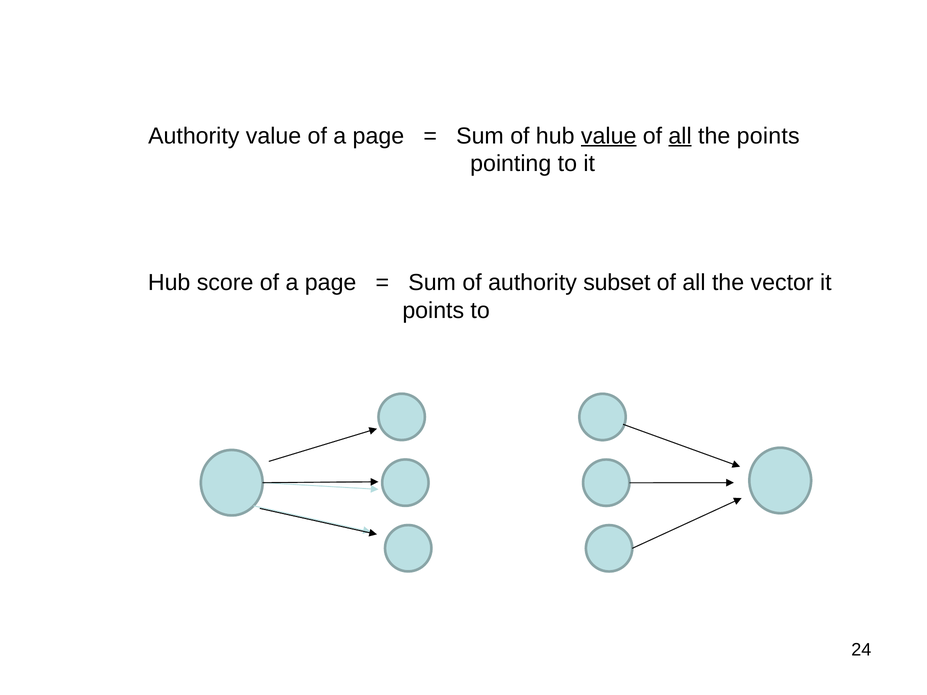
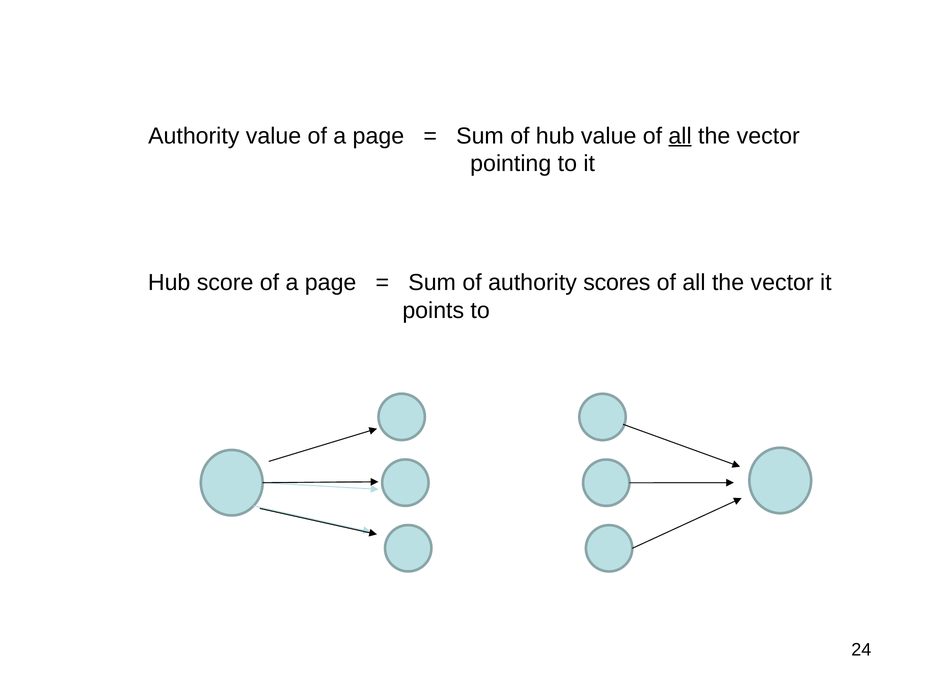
value underline: present -> none (609, 136)
points: points -> vector (768, 136)
subset: subset -> scores (617, 283)
